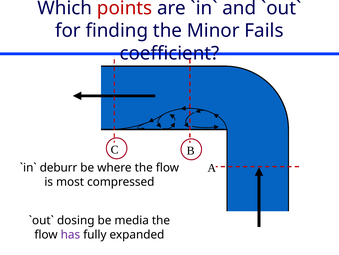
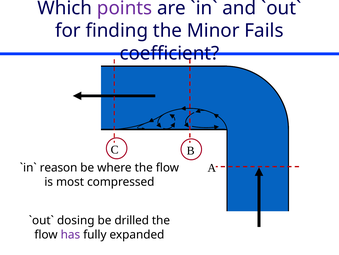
points colour: red -> purple (125, 8)
deburr: deburr -> reason (59, 167)
media: media -> drilled (132, 220)
